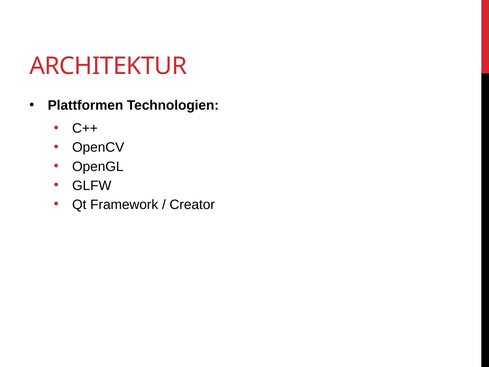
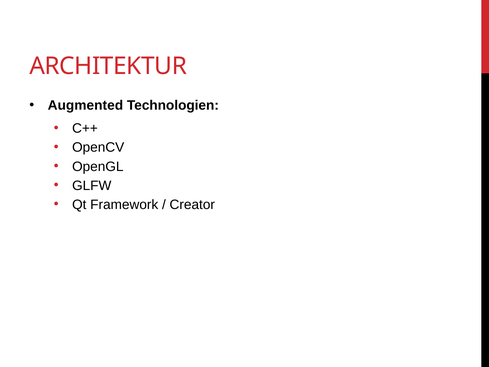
Plattformen: Plattformen -> Augmented (85, 105)
